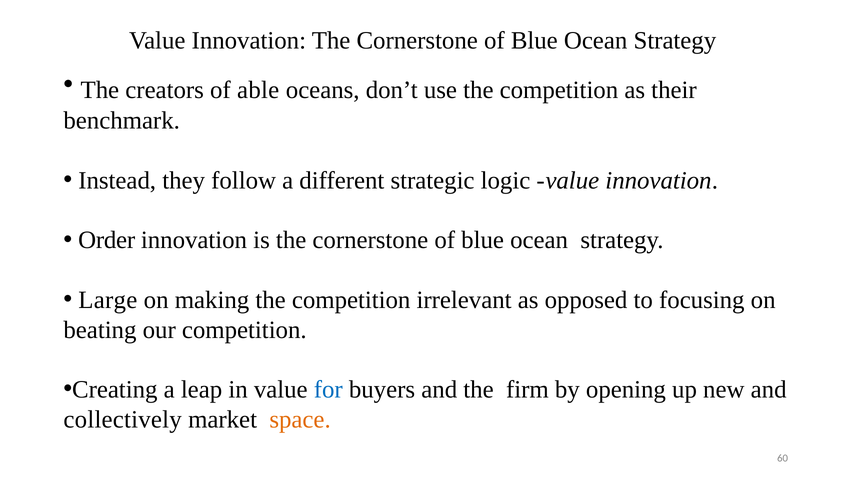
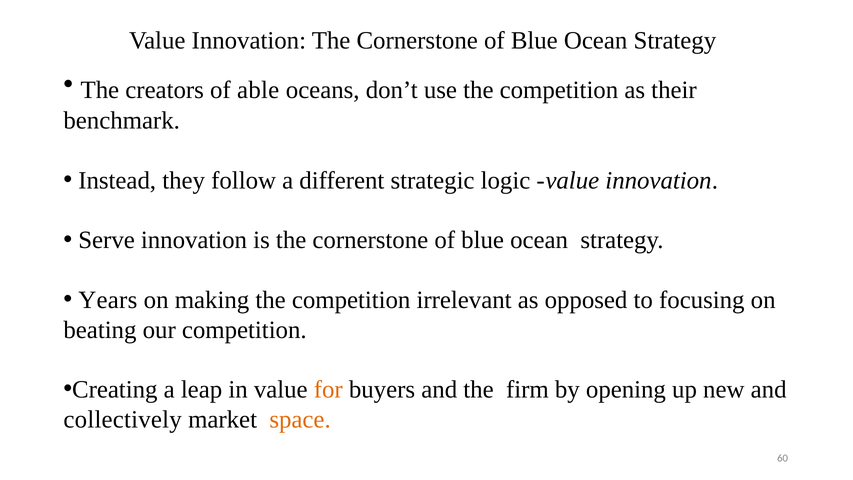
Order: Order -> Serve (107, 240)
Large: Large -> Years (108, 300)
for colour: blue -> orange (328, 389)
